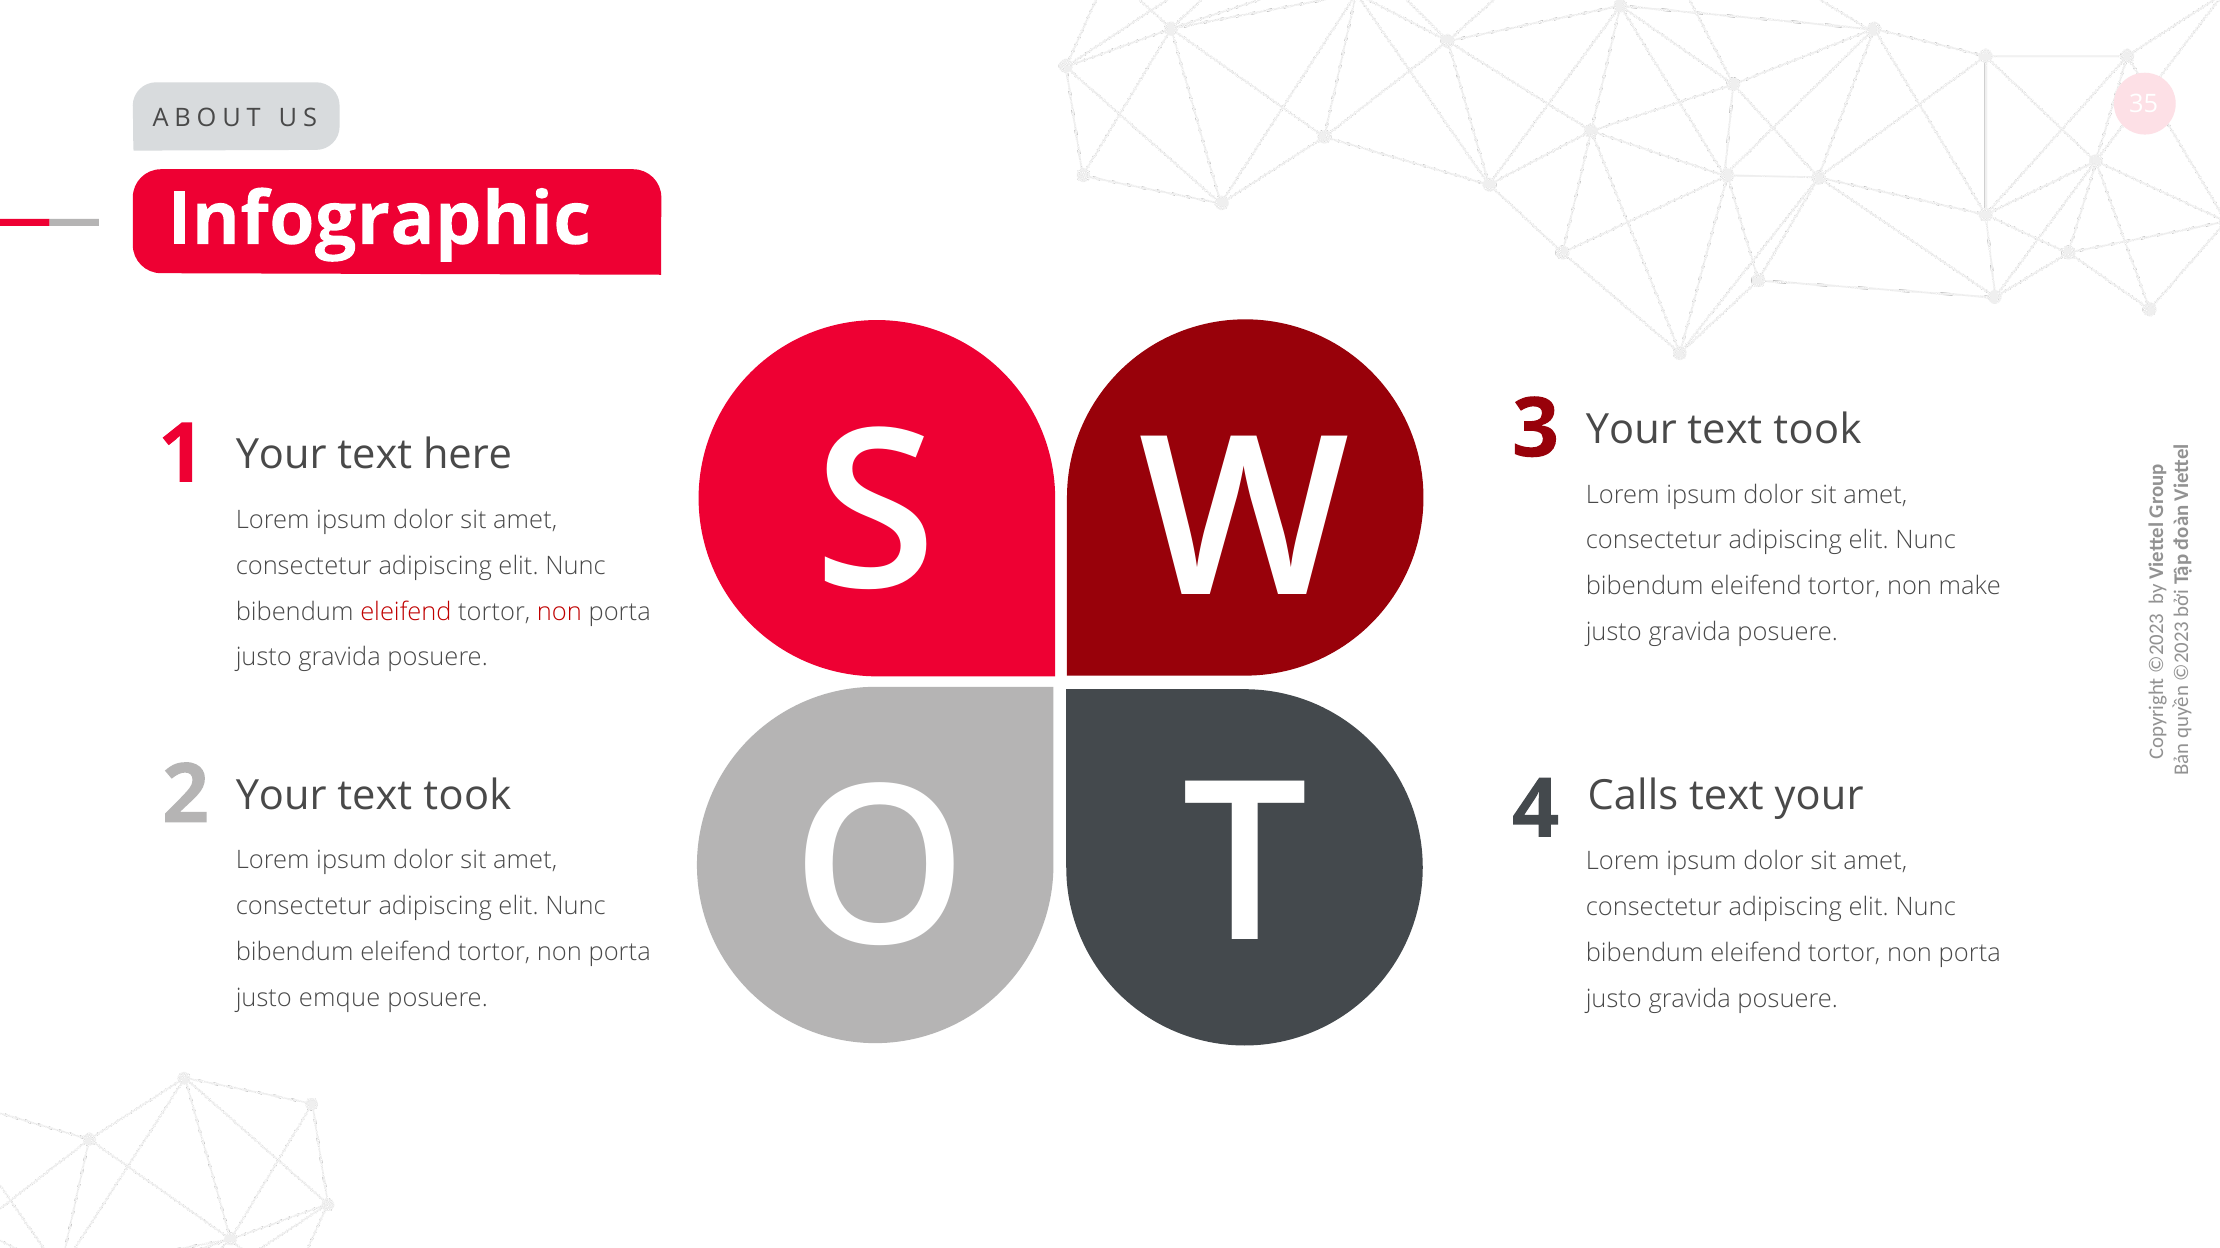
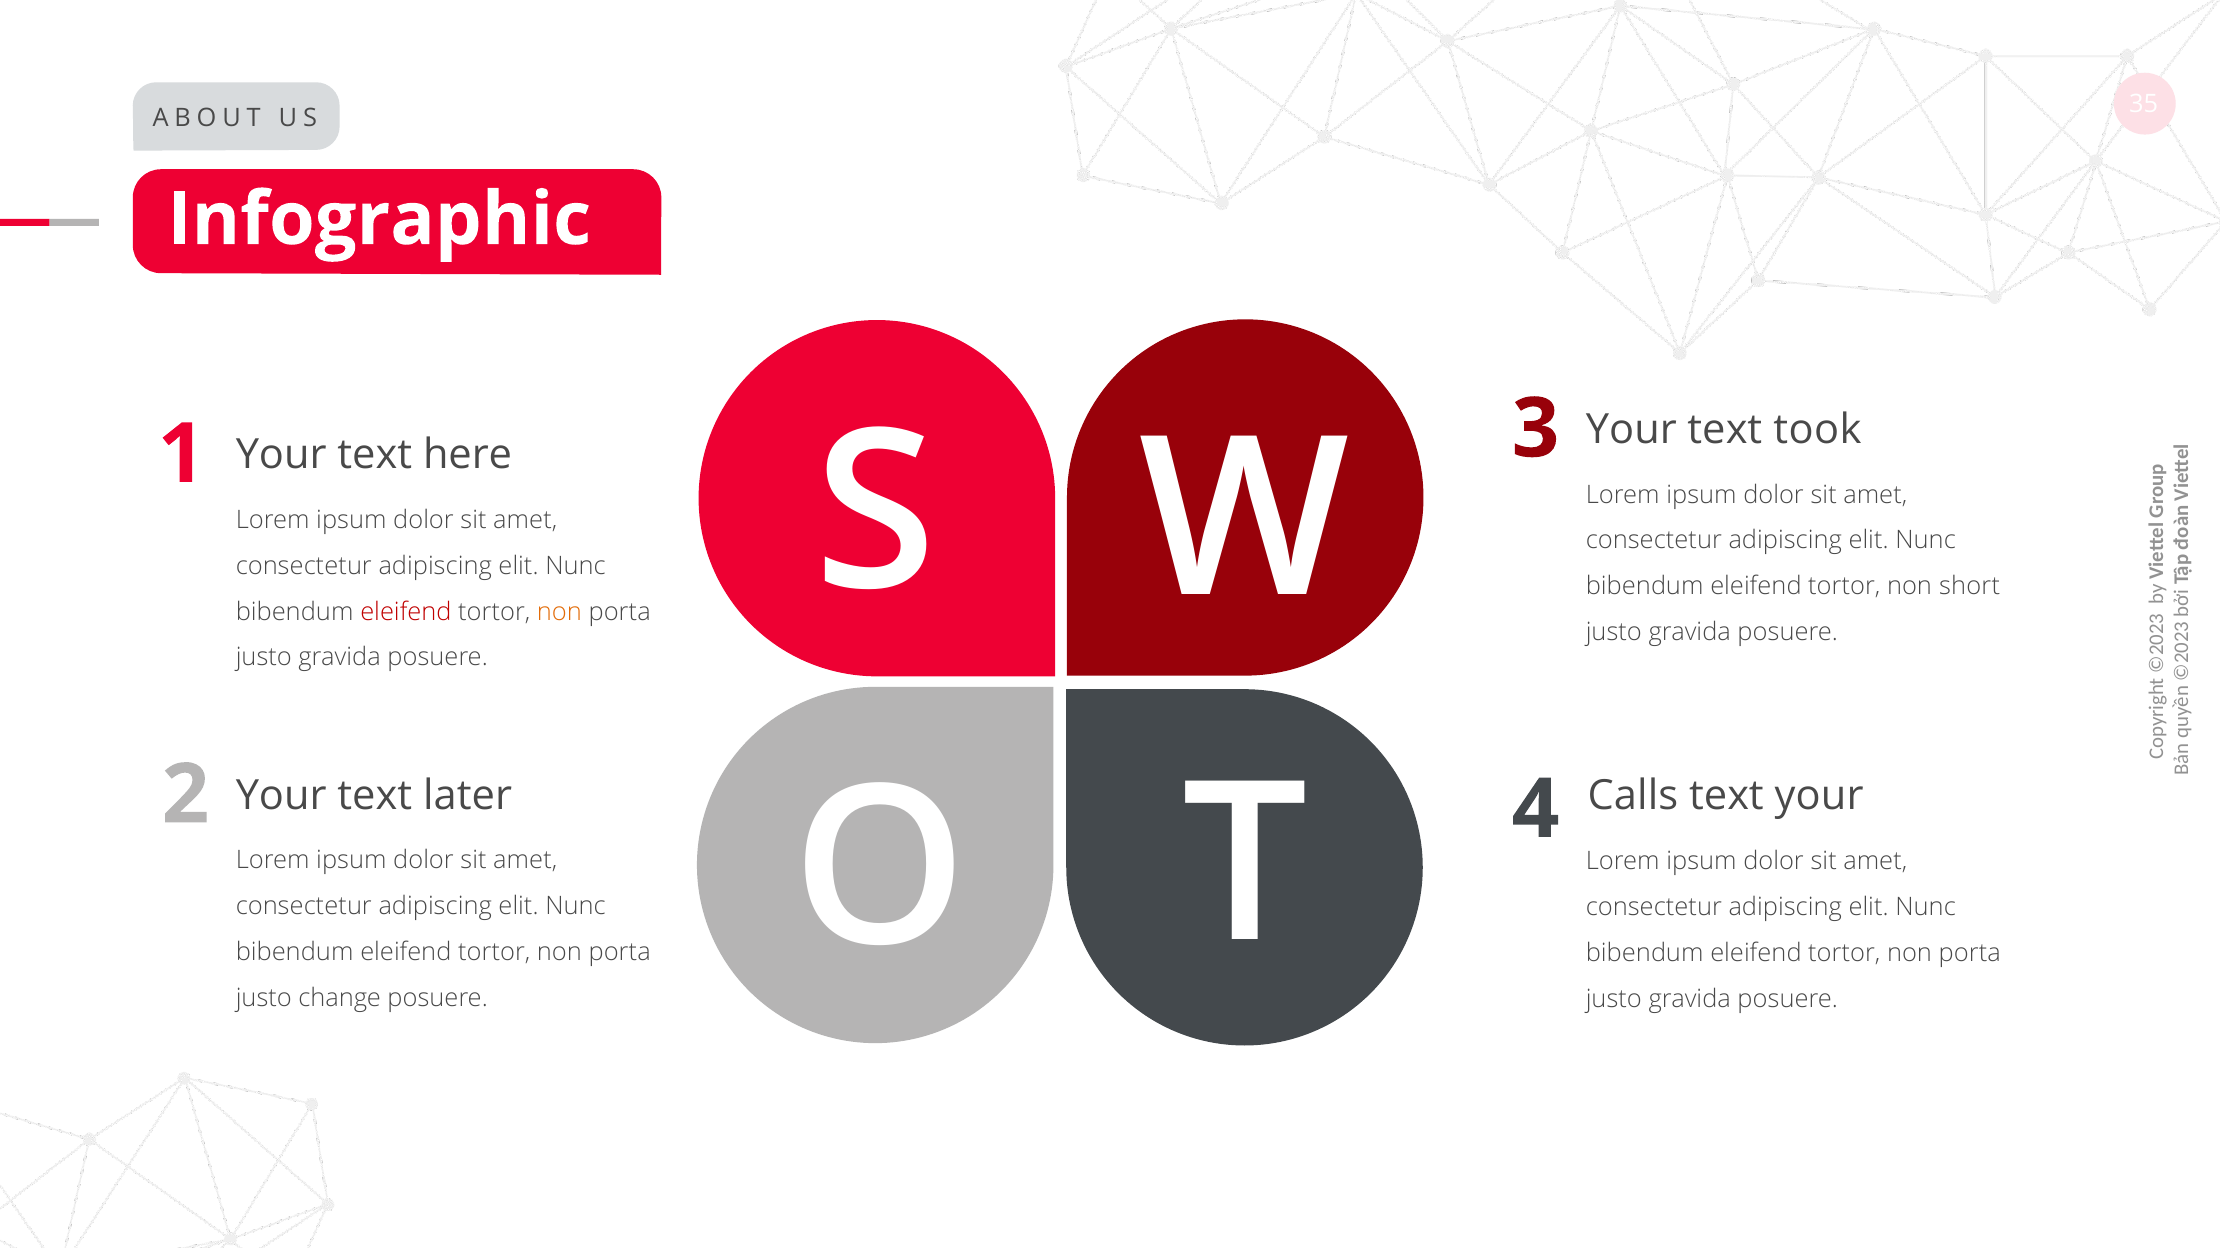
make: make -> short (1970, 587)
non colour: red -> orange (559, 612)
took: took -> later (468, 796)
emque: emque -> change (340, 999)
